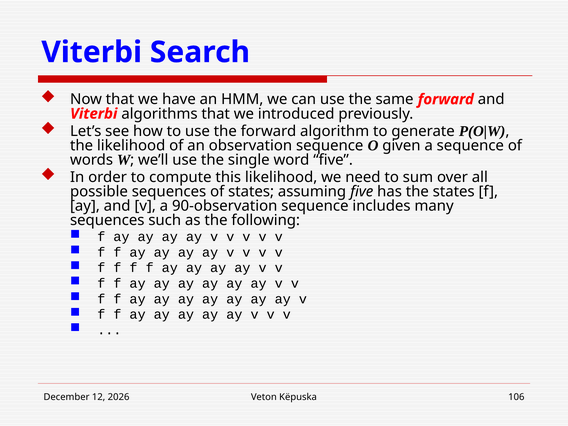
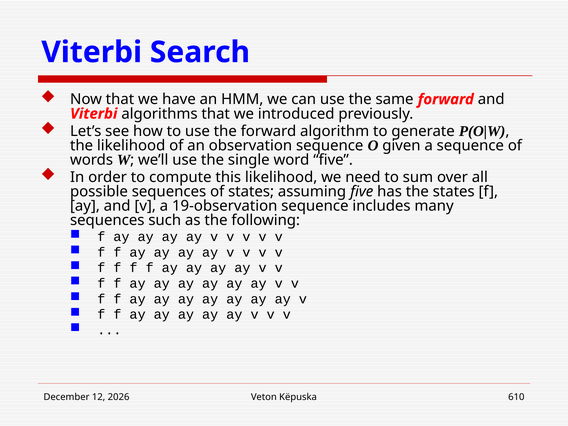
90-observation: 90-observation -> 19-observation (225, 206)
106: 106 -> 610 (516, 397)
